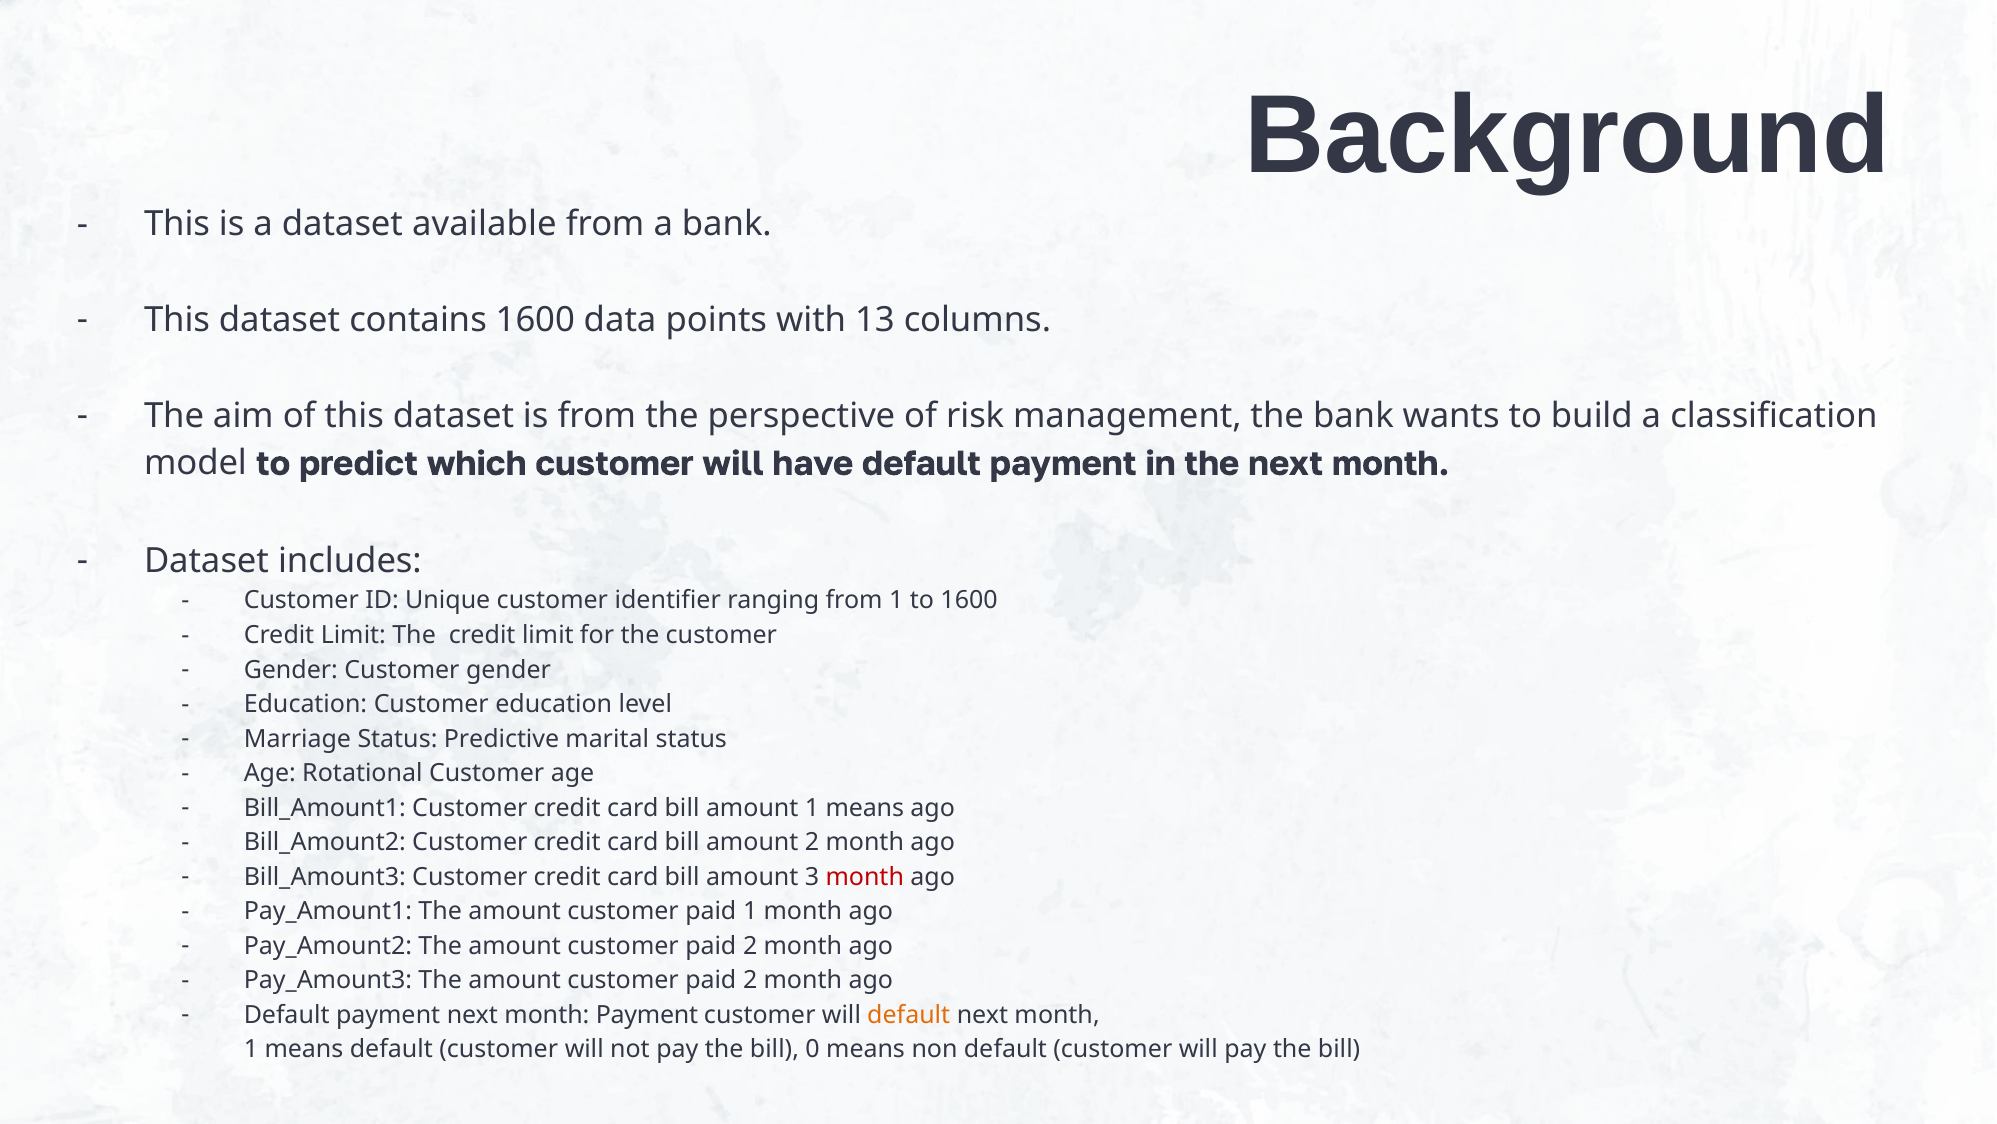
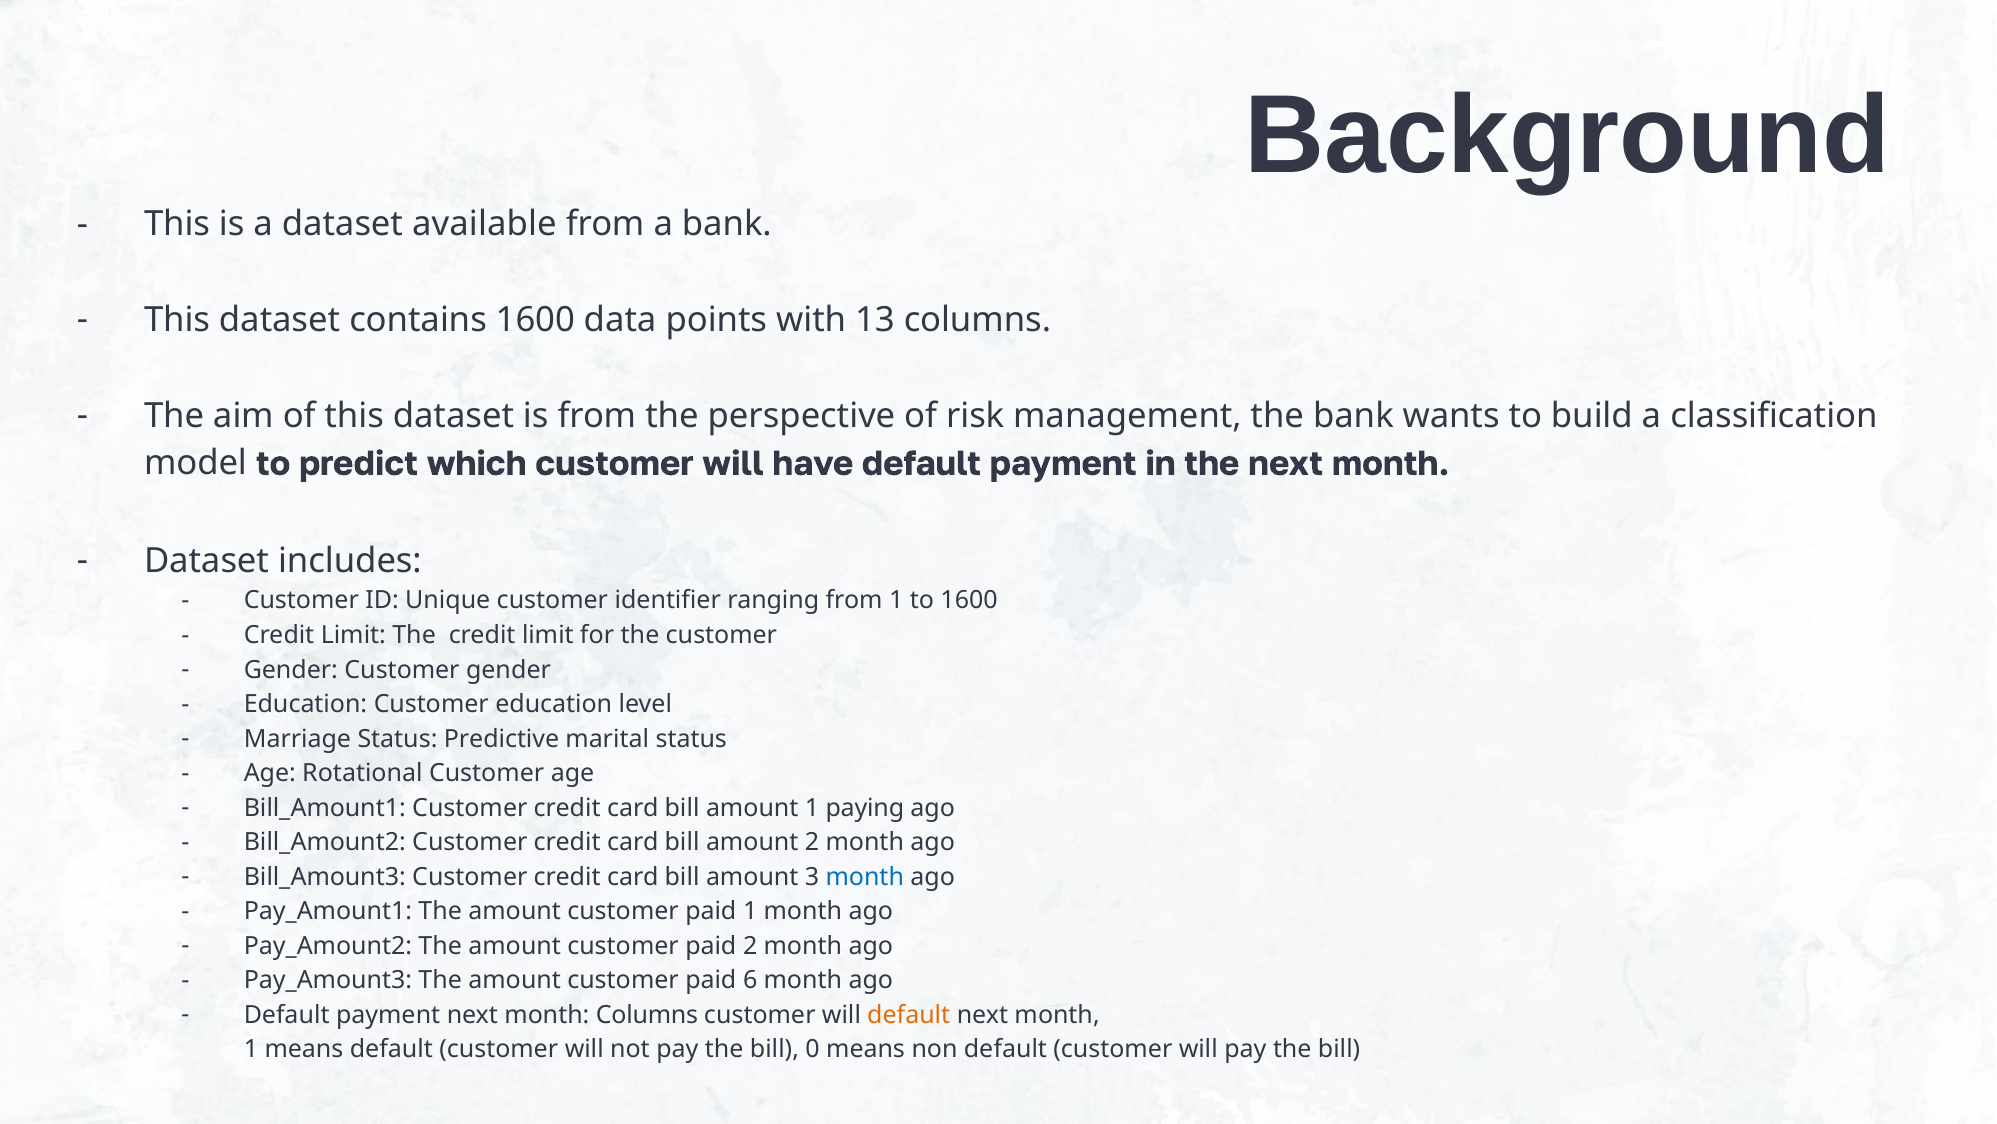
amount 1 means: means -> paying (865, 807)
month colour: red -> blue (865, 876)
2: 2 -> 6 (750, 980)
month Payment: Payment -> Columns (647, 1015)
